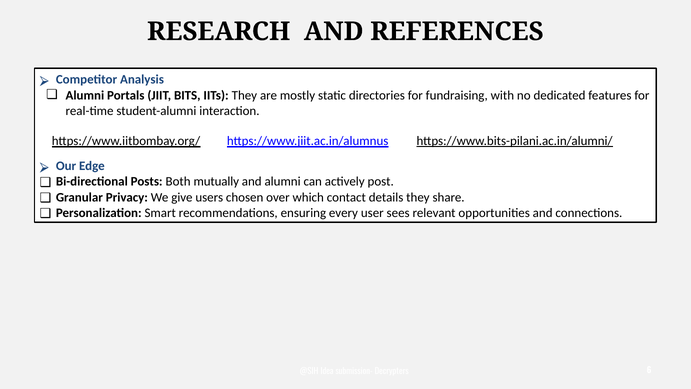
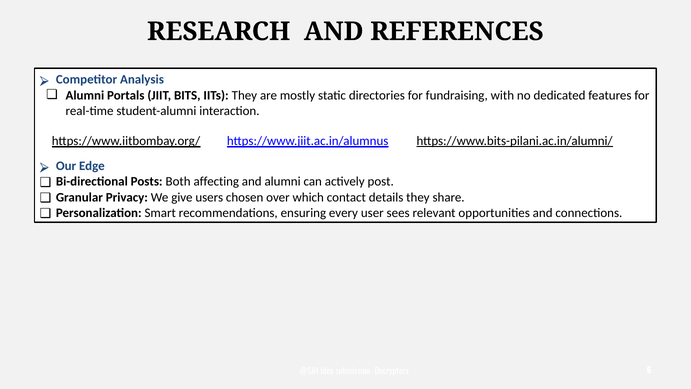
mutually: mutually -> affecting (216, 182)
